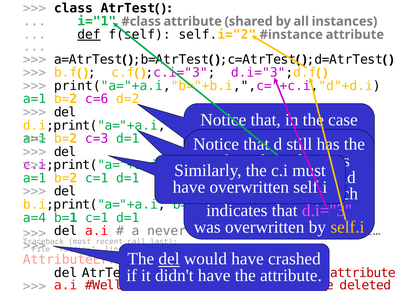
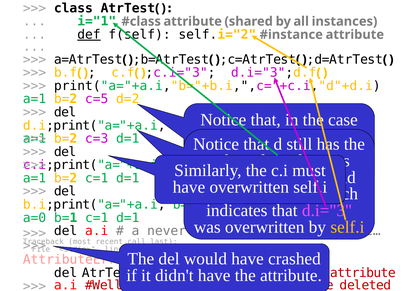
c=6: c=6 -> c=5 (97, 99)
a=4: a=4 -> a=0 (35, 218)
del underline: present -> none (169, 259)
